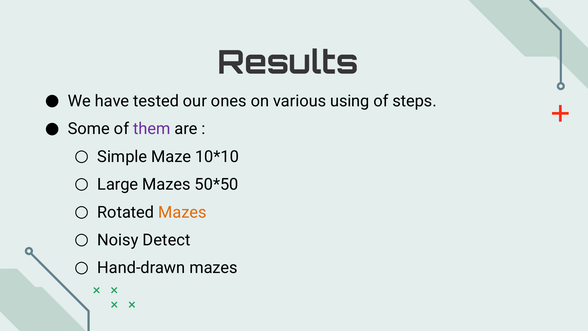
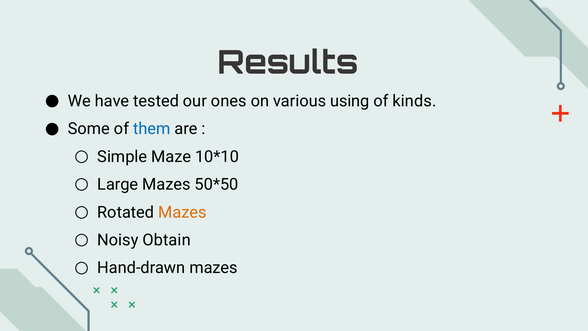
steps: steps -> kinds (414, 101)
them colour: purple -> blue (152, 129)
Detect: Detect -> Obtain (167, 240)
